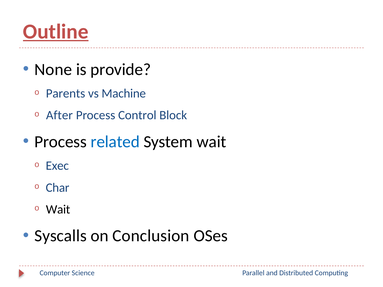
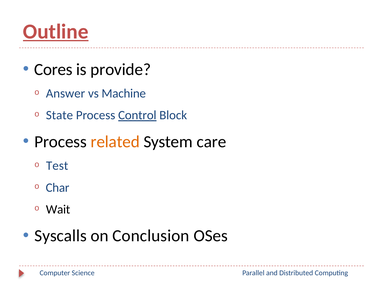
None: None -> Cores (53, 69)
Parents: Parents -> Answer (66, 94)
After: After -> State (59, 115)
Control underline: none -> present (137, 115)
related colour: blue -> orange (115, 142)
System wait: wait -> care (211, 142)
Exec: Exec -> Test (57, 166)
